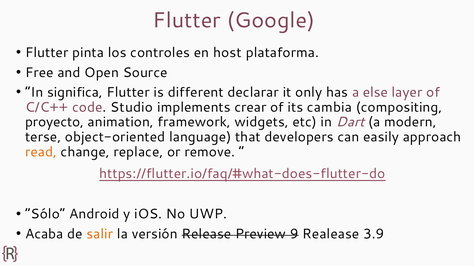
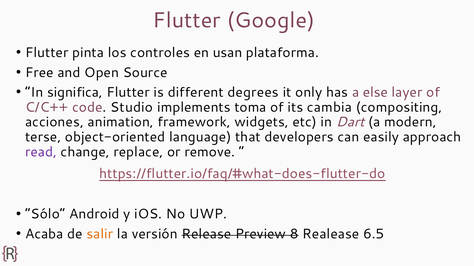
host: host -> usan (228, 53)
declarar: declarar -> degrees (253, 93)
crear: crear -> toma (250, 107)
proyecto: proyecto -> acciones (54, 122)
read colour: orange -> purple (41, 152)
9: 9 -> 8 (294, 234)
3.9: 3.9 -> 6.5 (374, 234)
